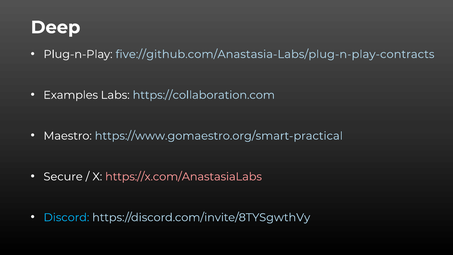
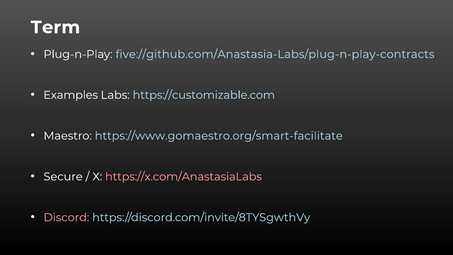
Deep: Deep -> Term (55, 27)
https://collaboration.com: https://collaboration.com -> https://customizable.com (204, 95)
https://www.gomaestro.org/smart-practical: https://www.gomaestro.org/smart-practical -> https://www.gomaestro.org/smart-facilitate (219, 136)
Discord colour: light blue -> pink (66, 217)
